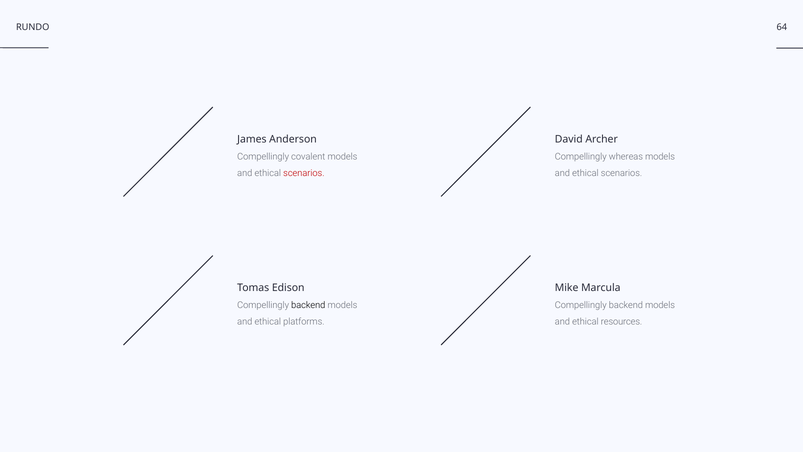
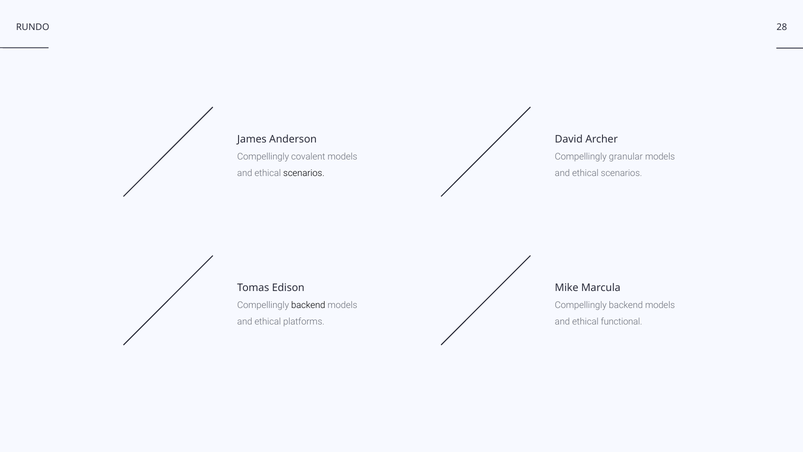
64: 64 -> 28 (782, 27)
whereas: whereas -> granular (626, 157)
scenarios colour: red -> black (304, 173)
resources: resources -> functional (622, 322)
